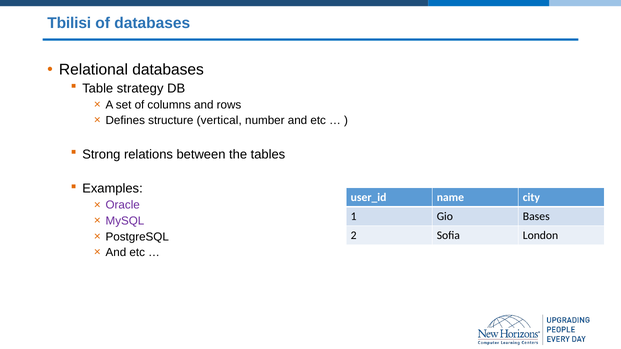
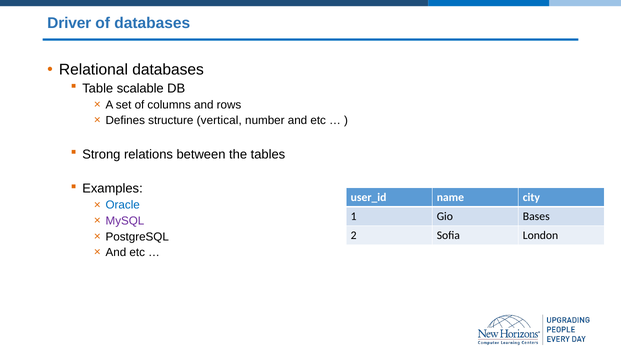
Tbilisi: Tbilisi -> Driver (69, 23)
strategy: strategy -> scalable (140, 88)
Oracle colour: purple -> blue (123, 205)
